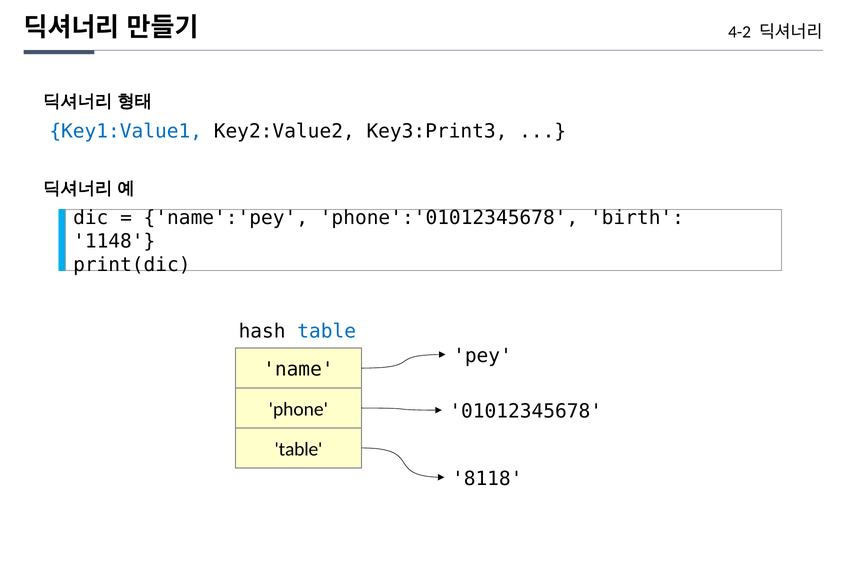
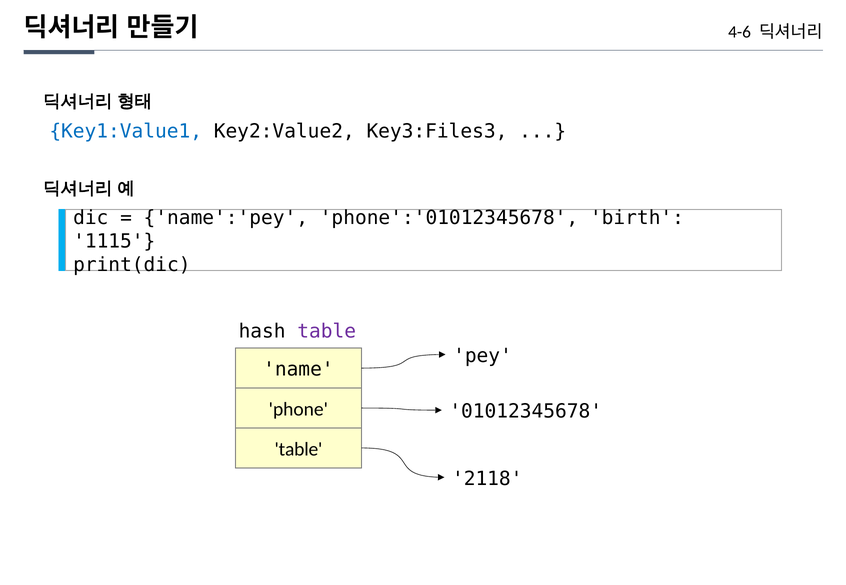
4-2: 4-2 -> 4-6 (740, 32)
Key3:Print3: Key3:Print3 -> Key3:Files3 (437, 131)
1148: 1148 -> 1115 (114, 242)
table colour: blue -> purple (327, 332)
8118: 8118 -> 2118 (487, 479)
